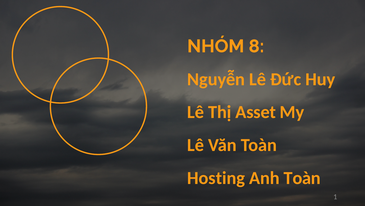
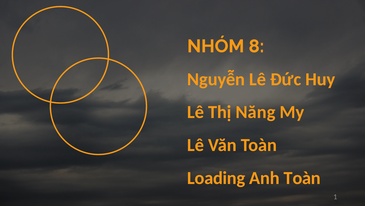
Asset: Asset -> Năng (255, 112)
Hosting: Hosting -> Loading (216, 178)
